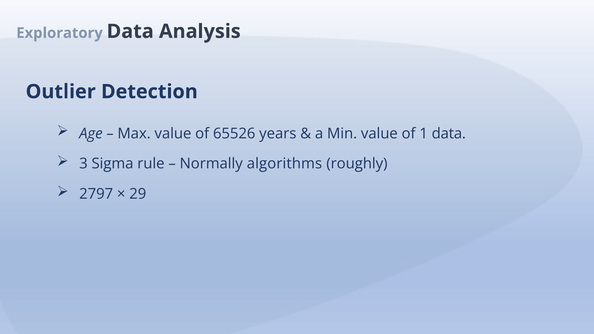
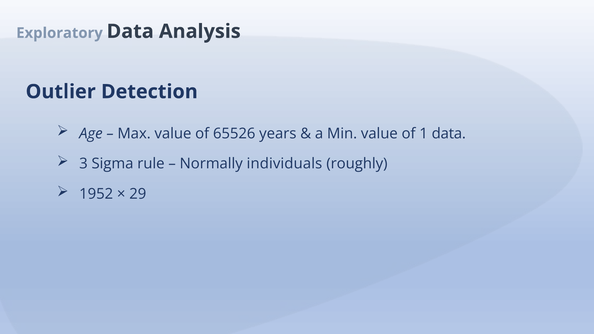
algorithms: algorithms -> individuals (284, 164)
2797: 2797 -> 1952 (96, 194)
